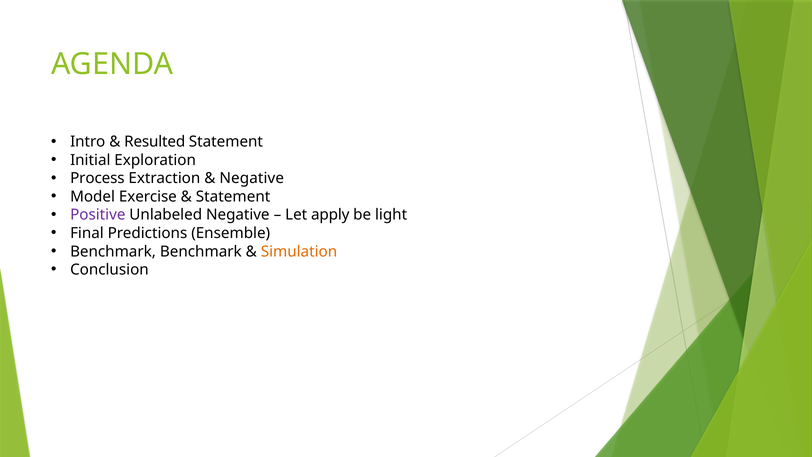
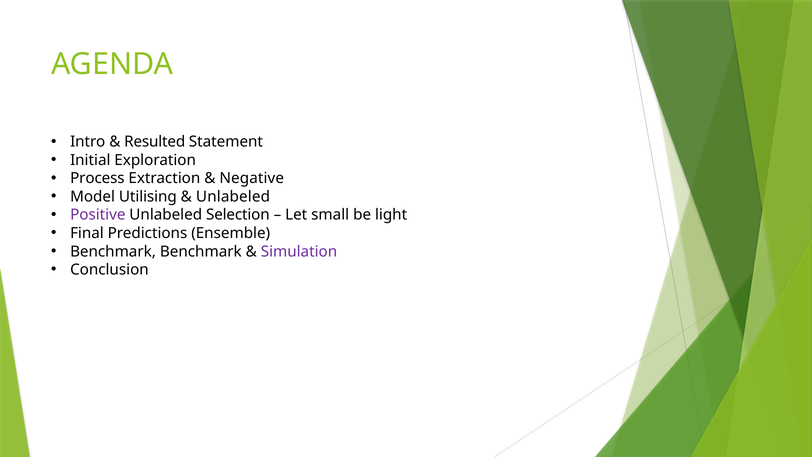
Exercise: Exercise -> Utilising (148, 197)
Statement: Statement -> Unlabeled (233, 197)
Unlabeled Negative: Negative -> Selection (238, 215)
apply: apply -> small (330, 215)
Simulation colour: orange -> purple (299, 251)
